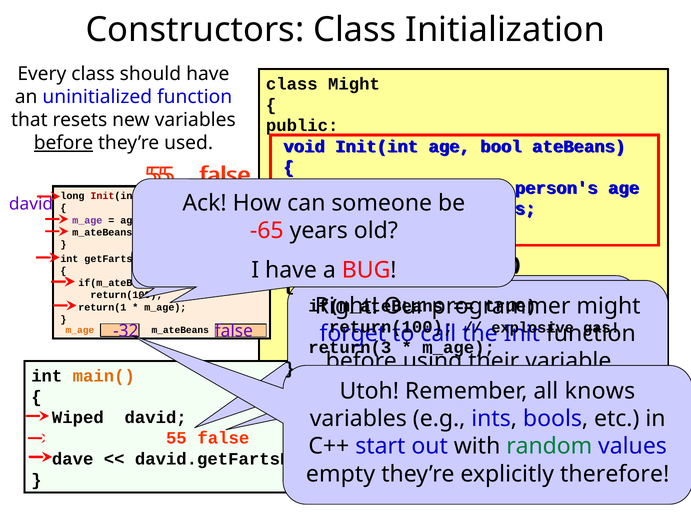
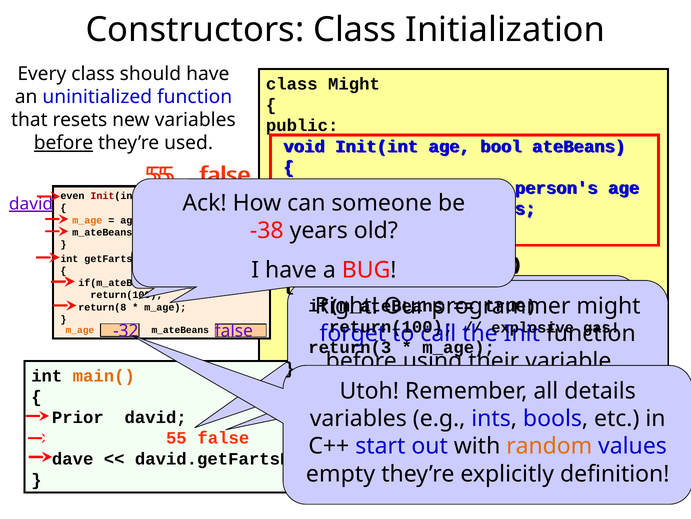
long: long -> even (72, 196)
david underline: none -> present (31, 204)
m_age colour: purple -> orange (87, 220)
-65: -65 -> -38 (267, 230)
return(1: return(1 -> return(8 (102, 307)
knows: knows -> details (600, 390)
Wiped: Wiped -> Prior (78, 417)
random colour: green -> orange (549, 446)
therefore: therefore -> definition (615, 473)
